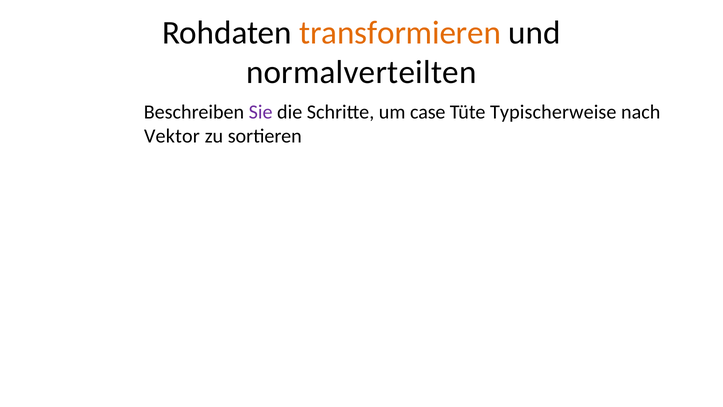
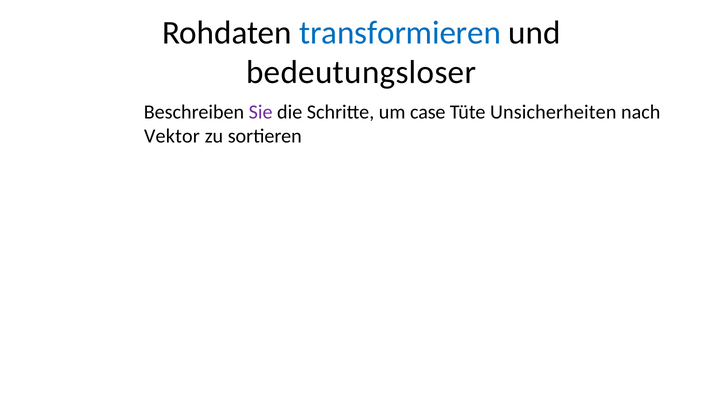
transformieren colour: orange -> blue (400, 33)
normalverteilten: normalverteilten -> bedeutungsloser (361, 72)
Typischerweise: Typischerweise -> Unsicherheiten (553, 112)
